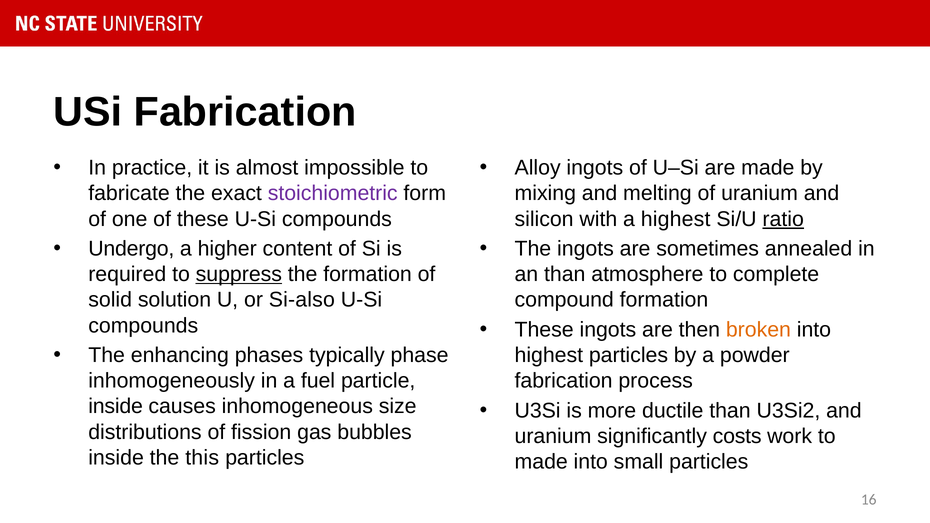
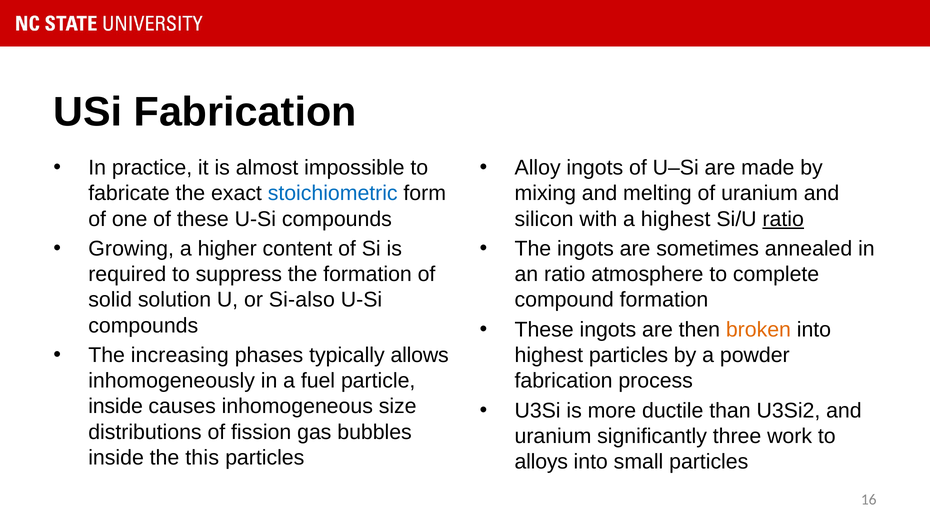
stoichiometric colour: purple -> blue (333, 193)
Undergo: Undergo -> Growing (131, 249)
suppress underline: present -> none (239, 274)
an than: than -> ratio (565, 274)
enhancing: enhancing -> increasing (180, 355)
phase: phase -> allows (420, 355)
costs: costs -> three (737, 436)
made: made -> alloys (541, 462)
